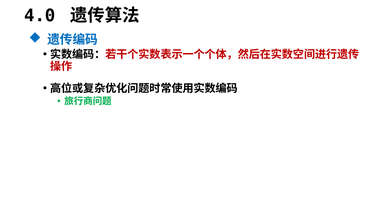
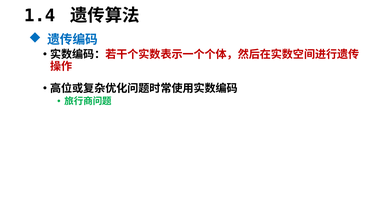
4.0: 4.0 -> 1.4 (40, 16)
